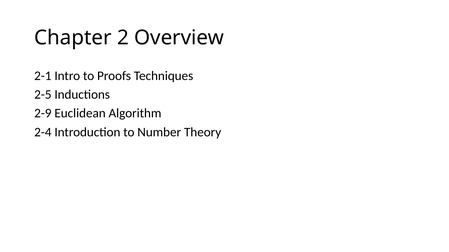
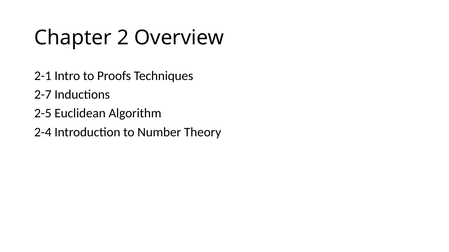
2-5: 2-5 -> 2-7 (43, 95)
2-9: 2-9 -> 2-5 (43, 114)
